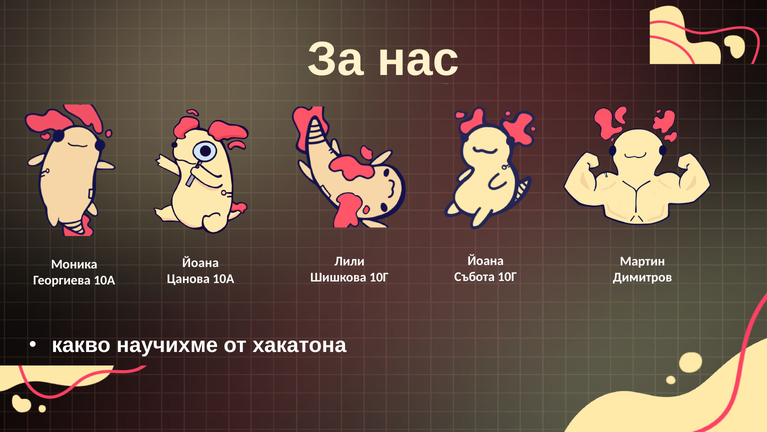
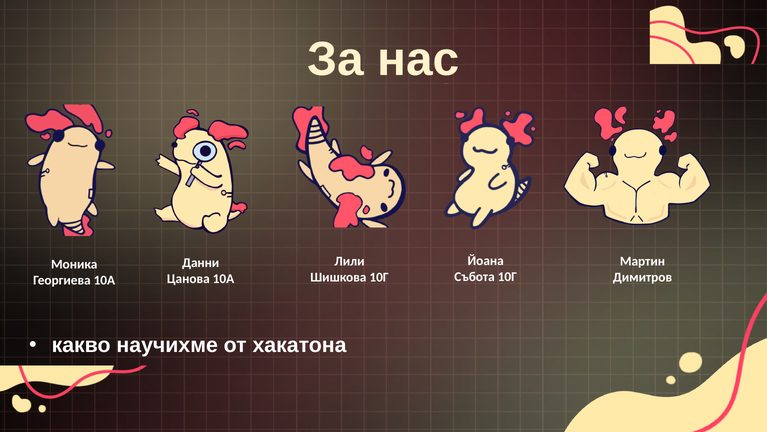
Йоана: Йоана -> Данни (201, 262)
